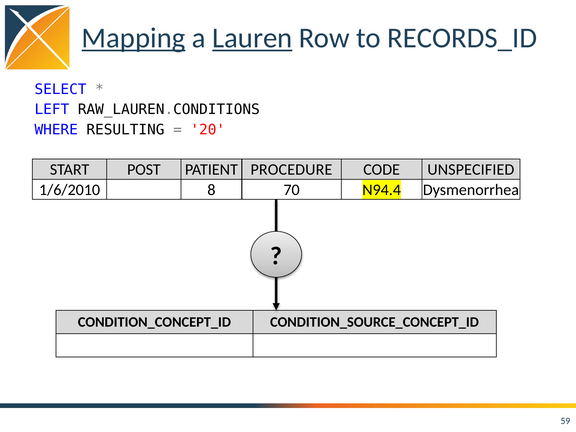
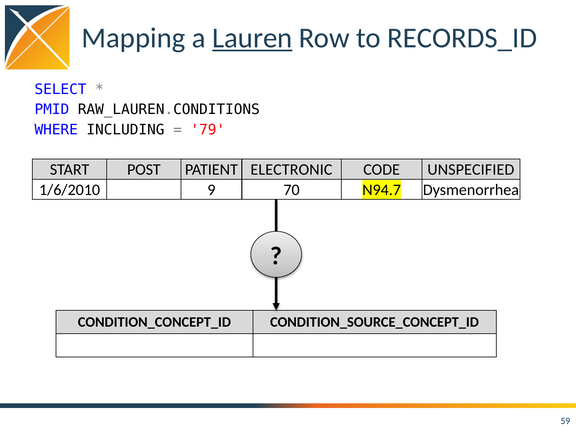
Mapping underline: present -> none (134, 38)
LEFT: LEFT -> PMID (52, 109)
RESULTING: RESULTING -> INCLUDING (125, 130)
20: 20 -> 79 (208, 130)
PROCEDURE: PROCEDURE -> ELECTRONIC (291, 170)
8: 8 -> 9 (211, 190)
N94.4: N94.4 -> N94.7 (382, 190)
